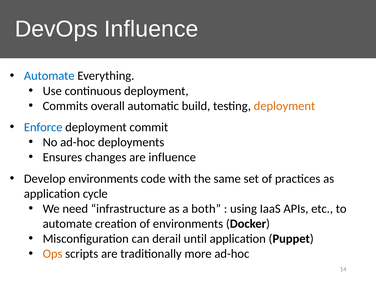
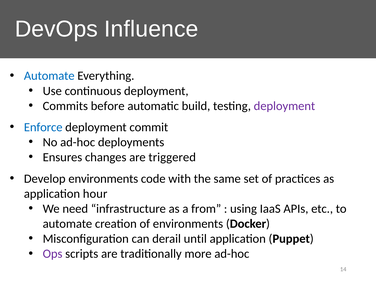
overall: overall -> before (108, 106)
deployment colour: orange -> purple (284, 106)
are influence: influence -> triggered (172, 157)
cycle: cycle -> hour (95, 194)
both: both -> from (206, 209)
Ops colour: orange -> purple (53, 254)
